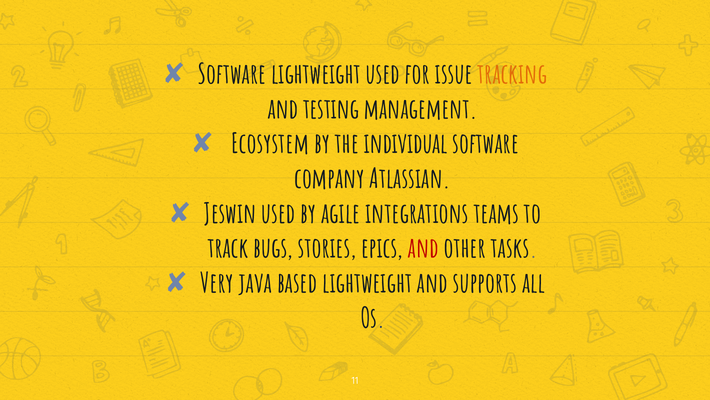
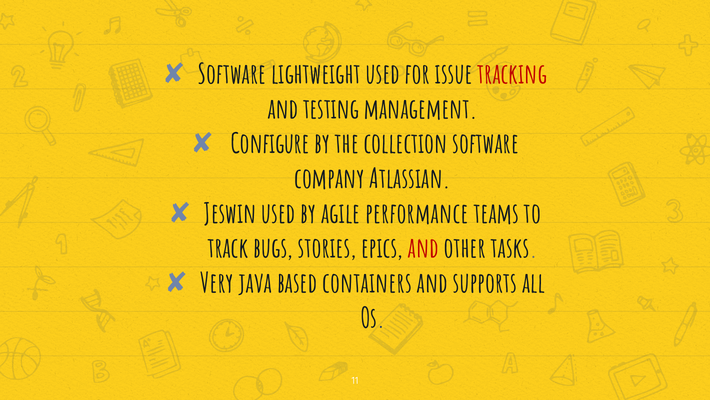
tracking colour: orange -> red (512, 74)
Ecosystem: Ecosystem -> Configure (270, 144)
individual: individual -> collection (406, 144)
integrations: integrations -> performance (417, 214)
based lightweight: lightweight -> containers (367, 283)
